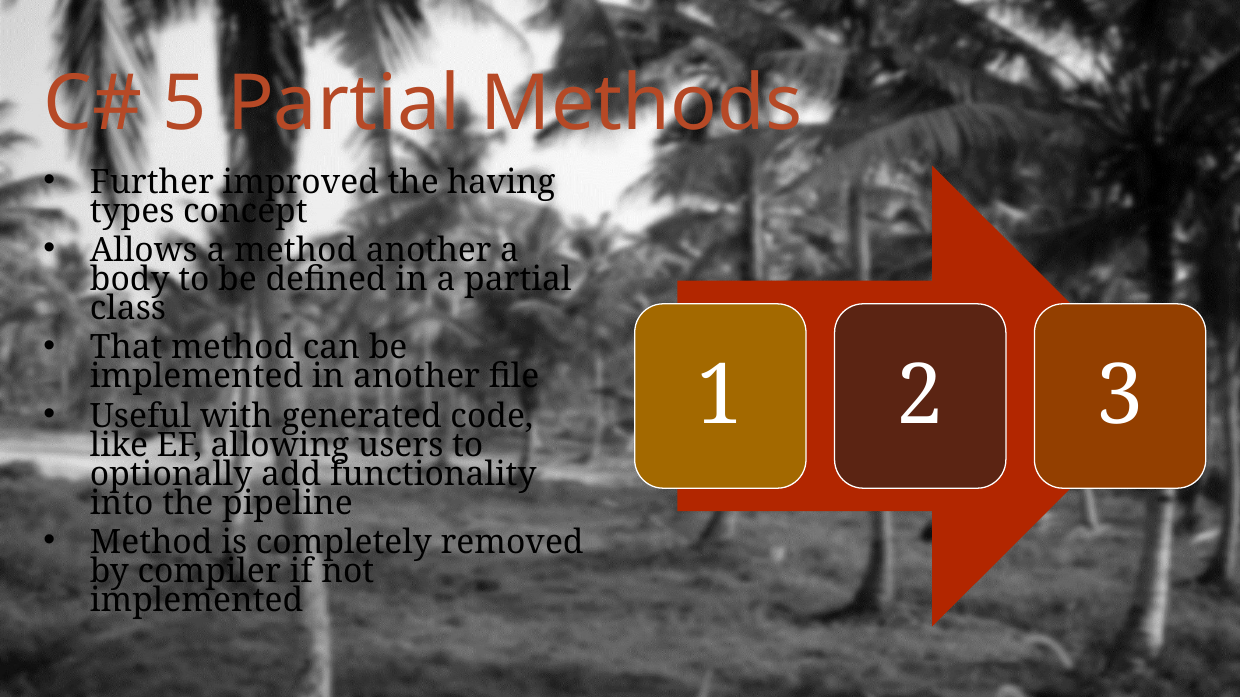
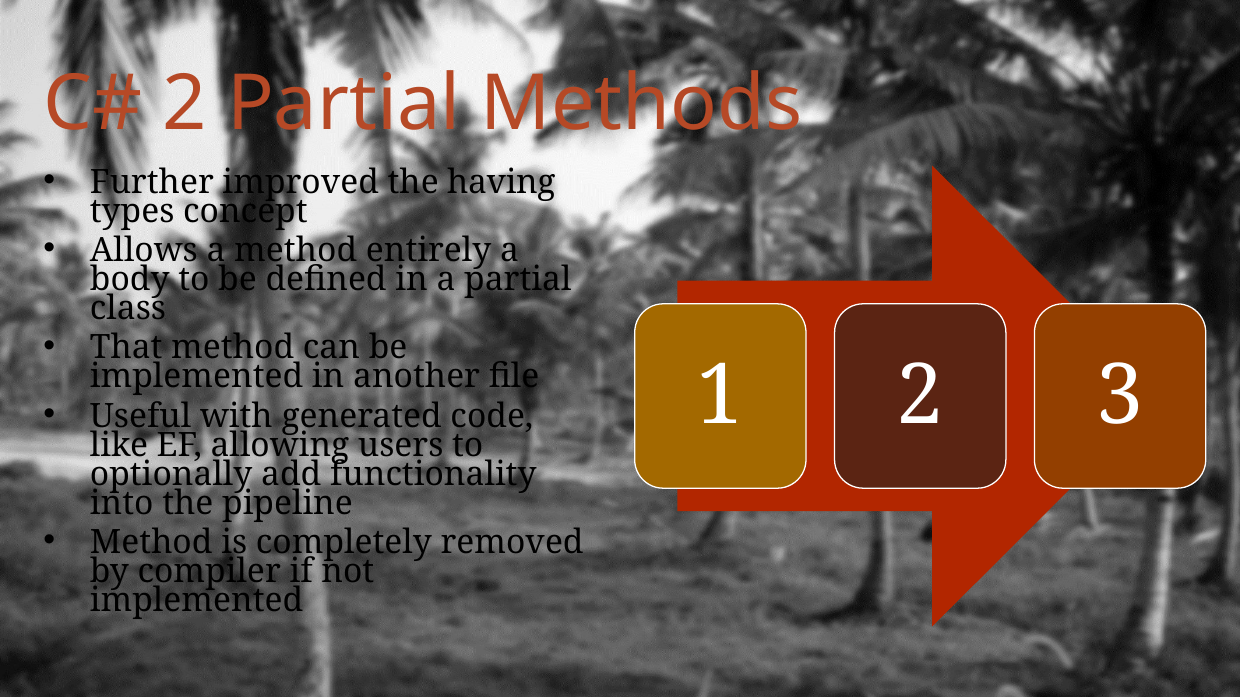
5: 5 -> 2 (185, 104)
method another: another -> entirely (429, 251)
